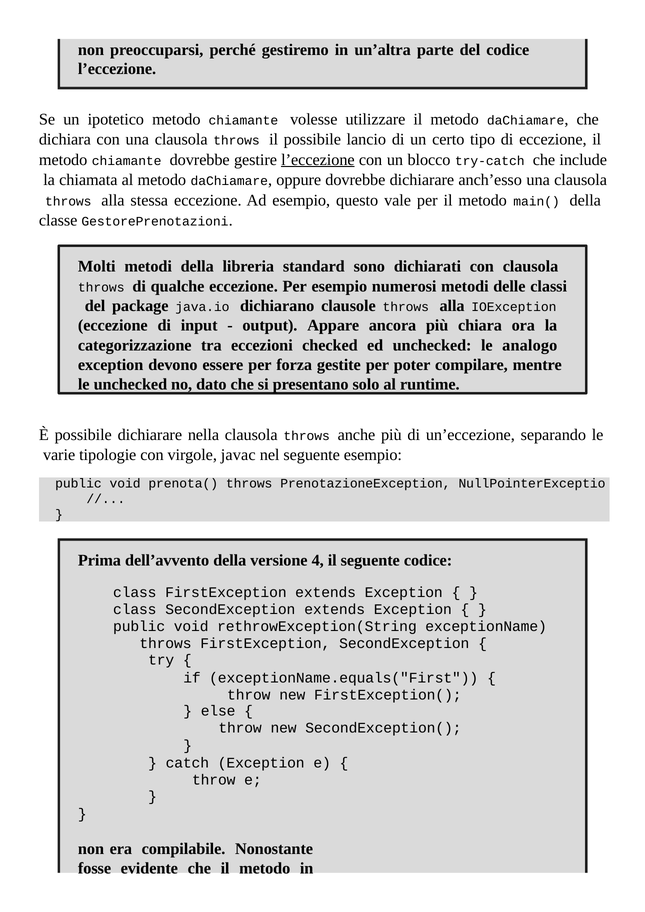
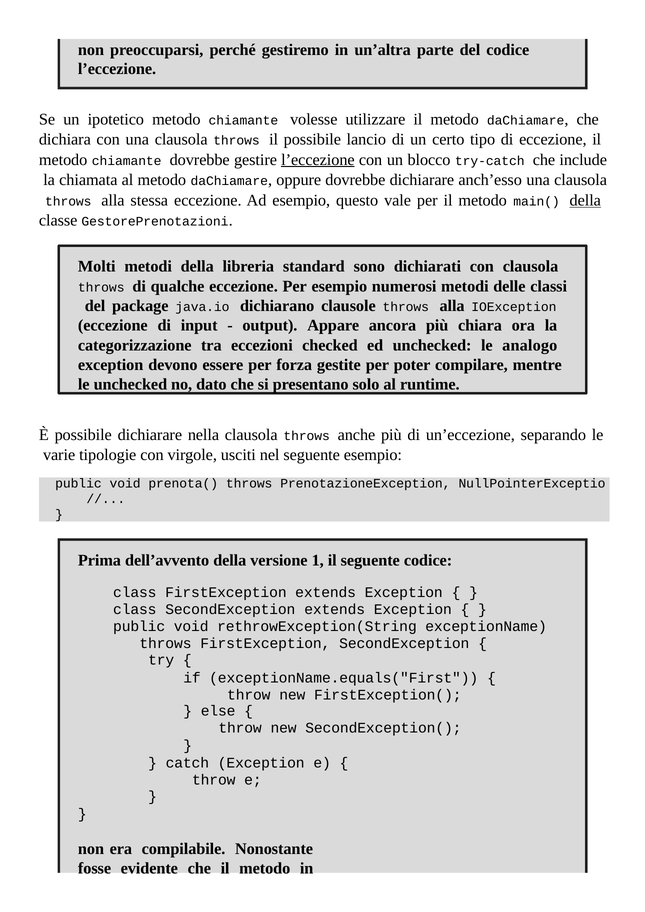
della underline: none -> present (585, 200)
javac: javac -> usciti (238, 455)
4: 4 -> 1 (318, 561)
